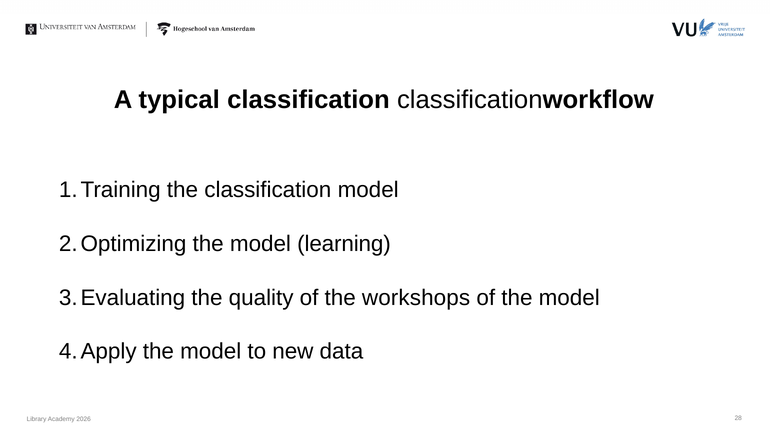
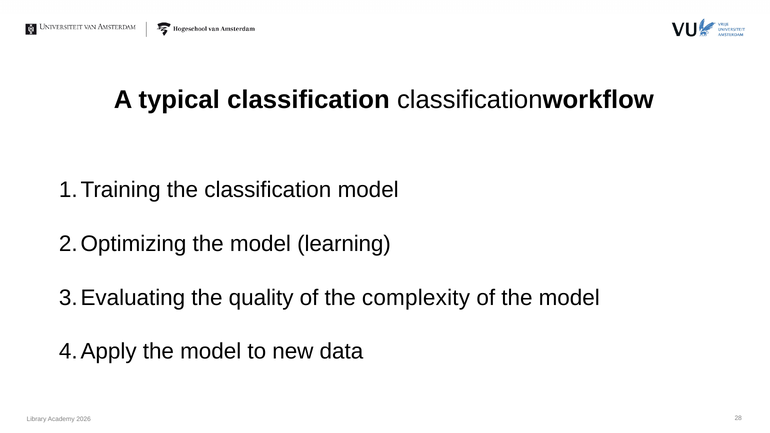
workshops: workshops -> complexity (416, 298)
